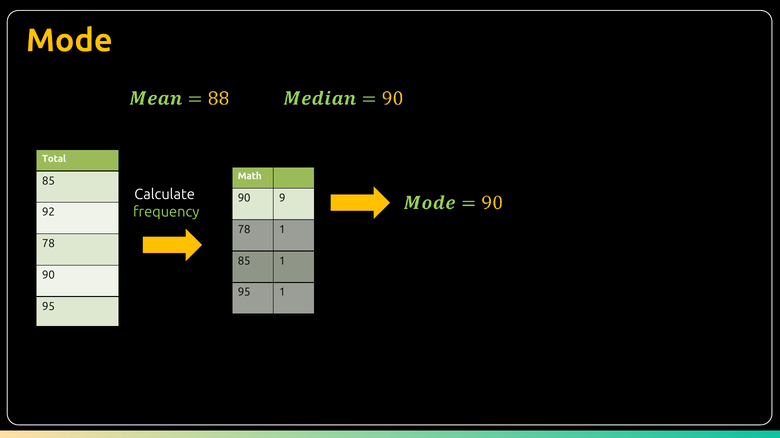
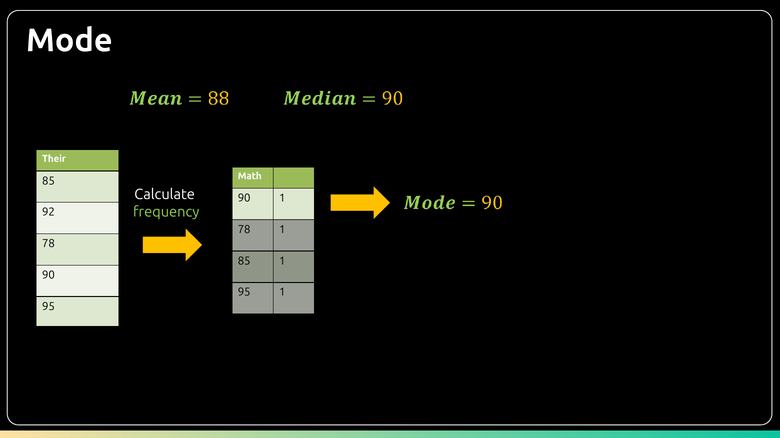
Mode colour: yellow -> white (69, 41)
Total: Total -> Their (54, 159)
90 9: 9 -> 1 (282, 198)
